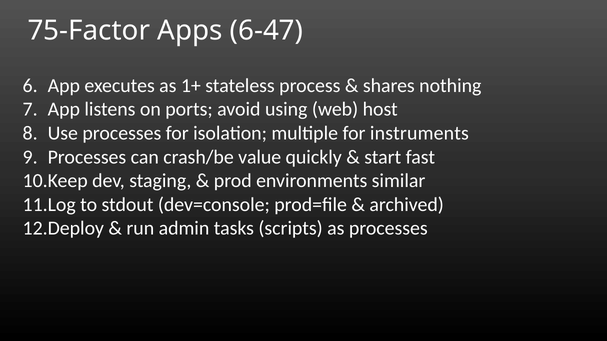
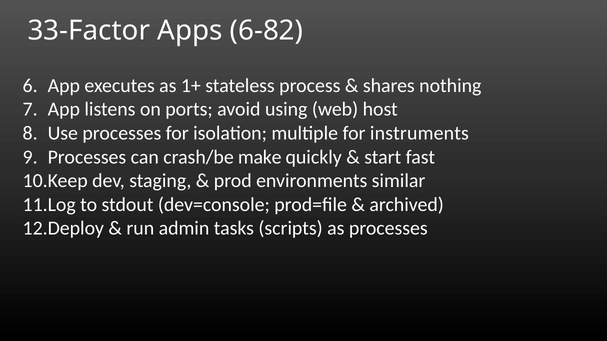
75-Factor: 75-Factor -> 33-Factor (89, 31)
6-47: 6-47 -> 6-82 (266, 31)
value: value -> make (260, 157)
